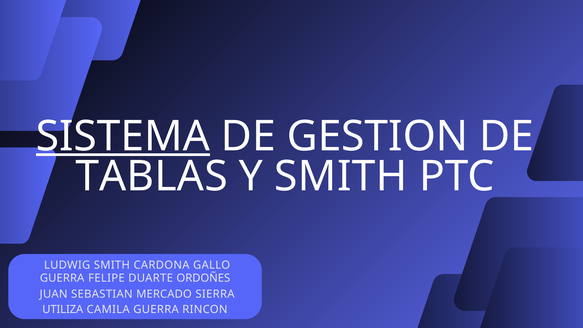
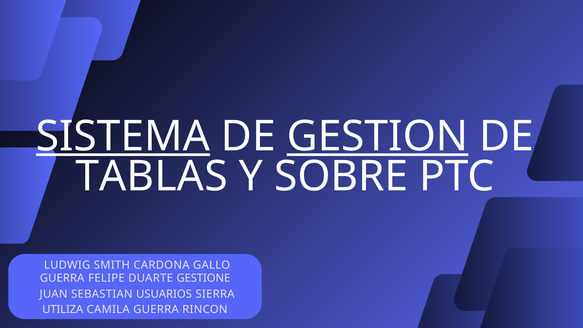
GESTION underline: none -> present (377, 136)
Y SMITH: SMITH -> SOBRE (341, 176)
ORDOÑES: ORDOÑES -> GESTIONE (203, 278)
MERCADO: MERCADO -> USUARIOS (164, 294)
